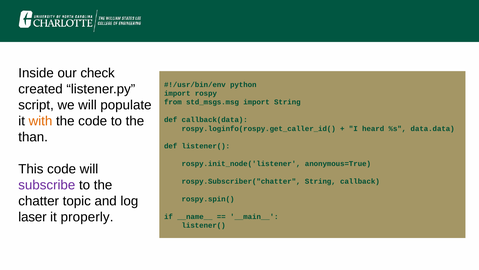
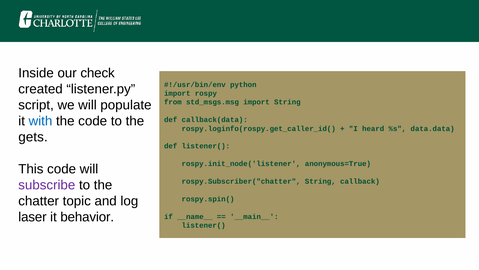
with colour: orange -> blue (40, 121)
than: than -> gets (33, 137)
properly: properly -> behavior (87, 217)
